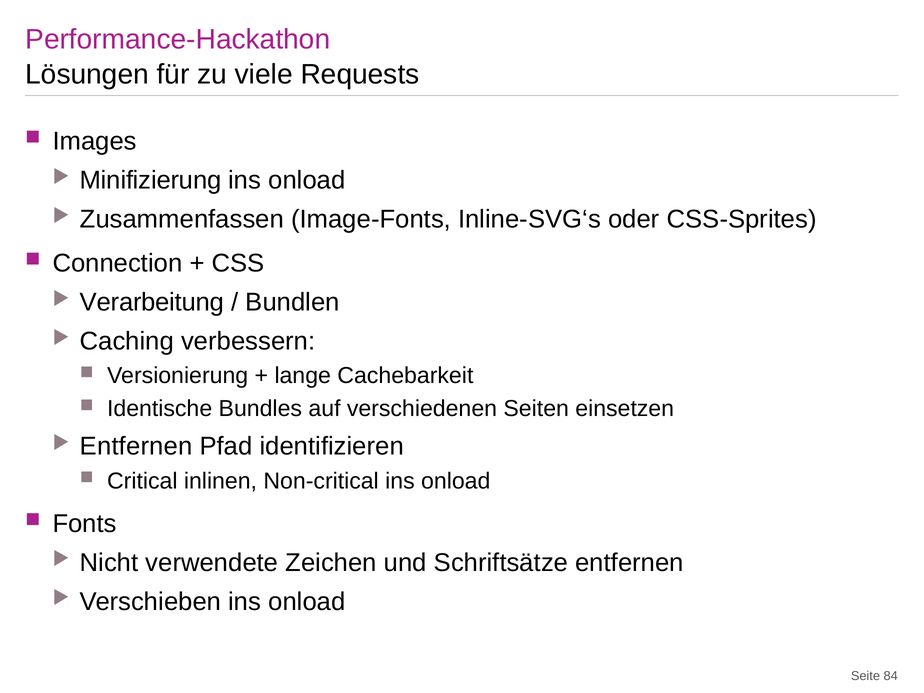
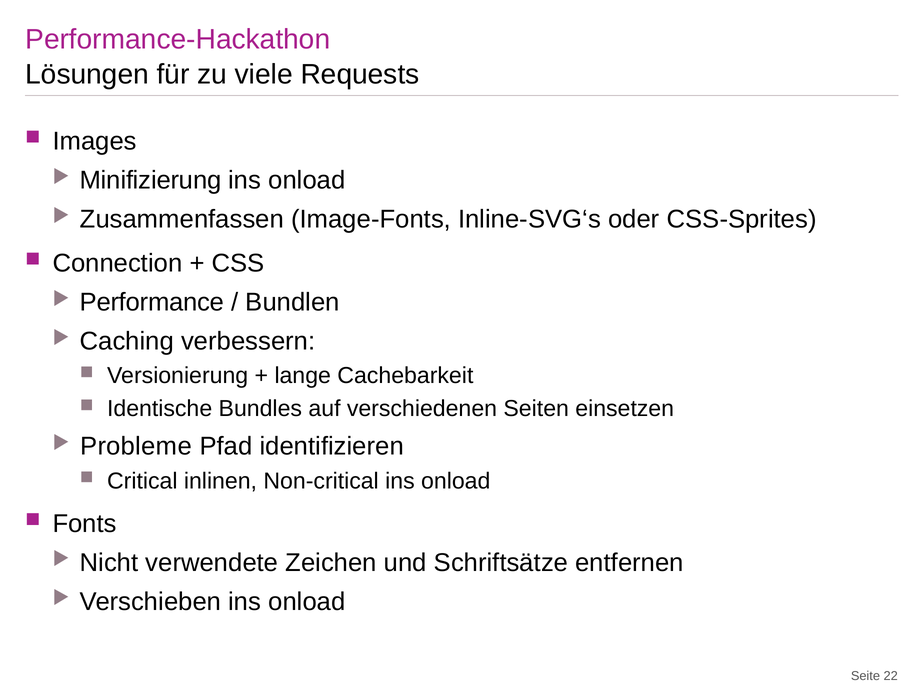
Verarbeitung: Verarbeitung -> Performance (152, 302)
Entfernen: Entfernen -> Probleme (136, 446)
84: 84 -> 22 (891, 676)
